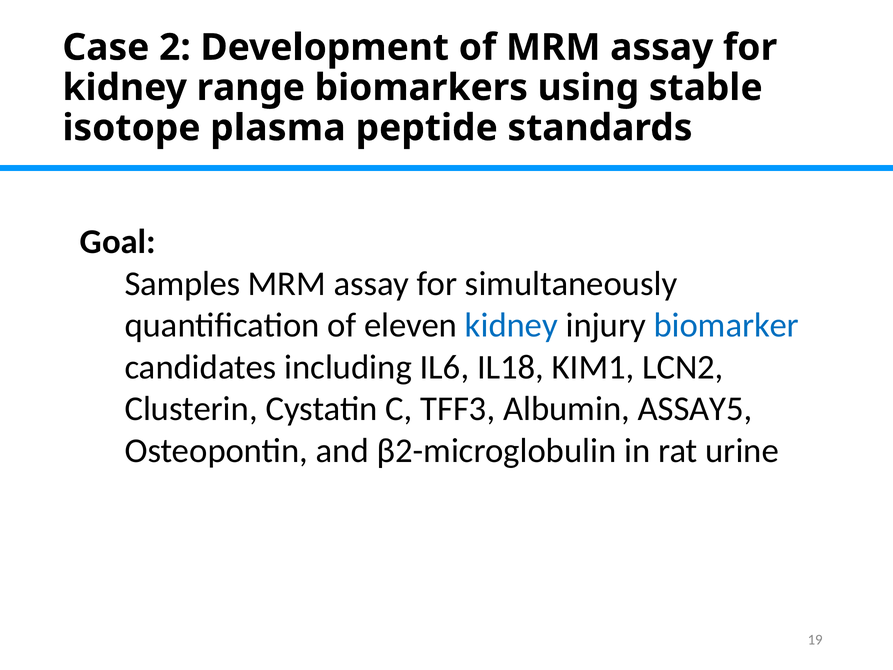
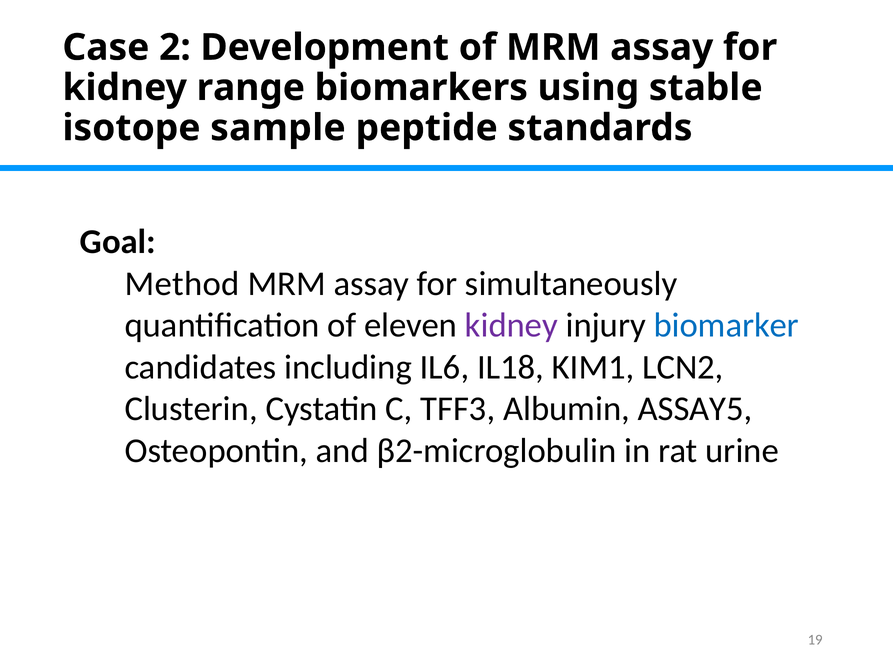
plasma: plasma -> sample (278, 128)
Samples: Samples -> Method (182, 284)
kidney colour: blue -> purple (511, 325)
